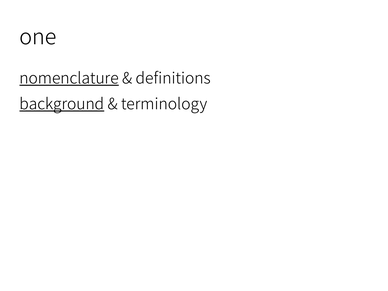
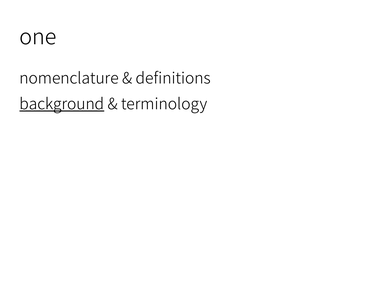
nomenclature underline: present -> none (69, 79)
